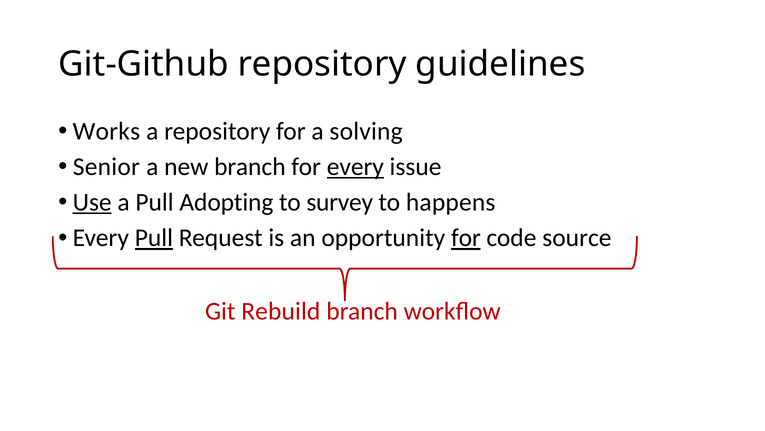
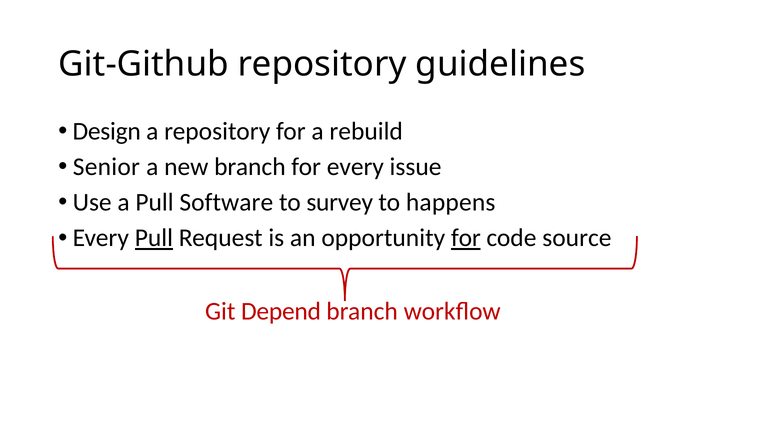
Works: Works -> Design (107, 131)
solving: solving -> rebuild (366, 131)
every underline: present -> none (355, 167)
Use underline: present -> none (92, 202)
Adopting: Adopting -> Software (226, 202)
Rebuild: Rebuild -> Depend (281, 311)
